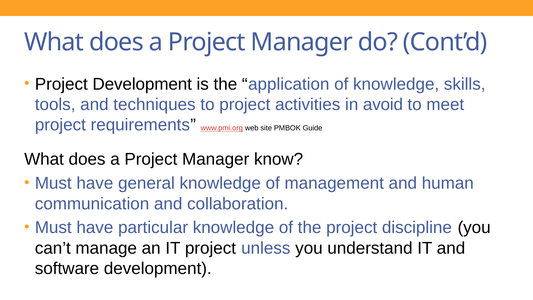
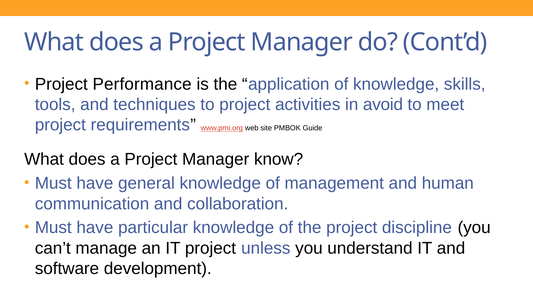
Project Development: Development -> Performance (142, 84)
